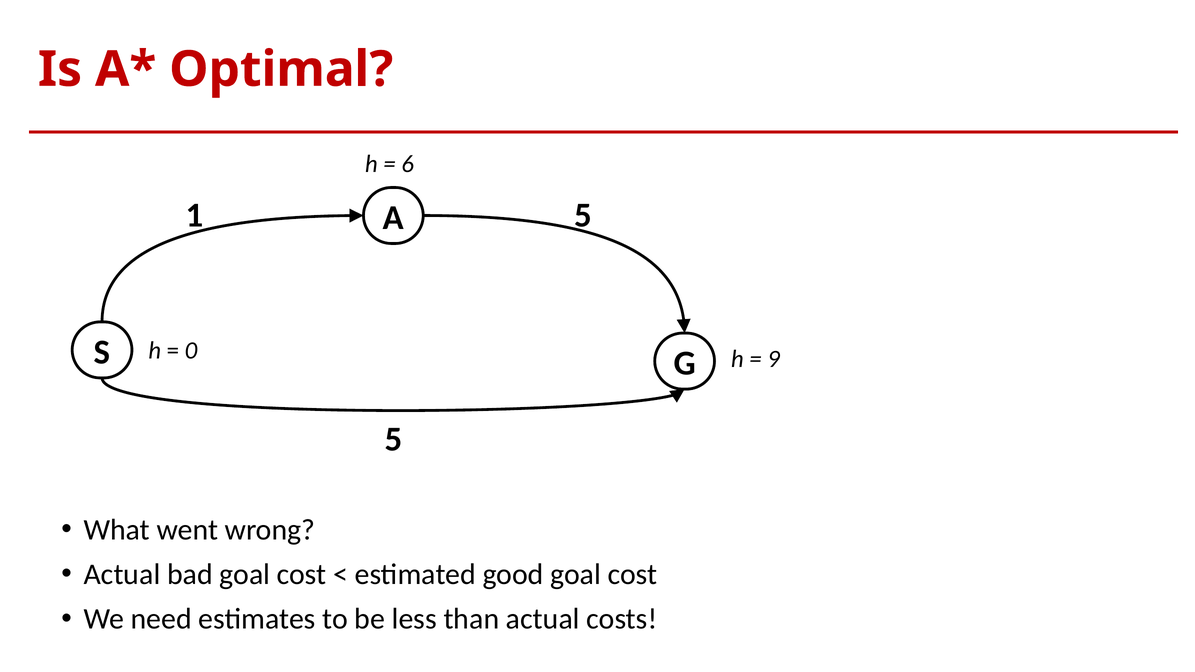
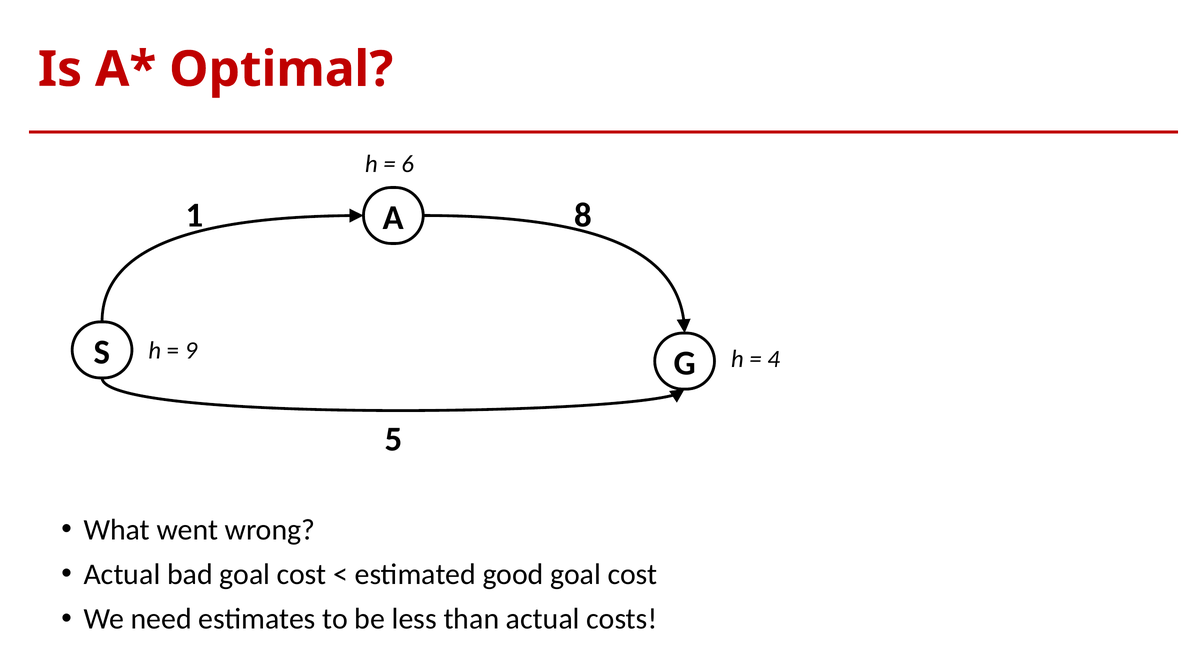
1 5: 5 -> 8 (583, 215)
0: 0 -> 9 (191, 351)
9: 9 -> 4 (774, 359)
